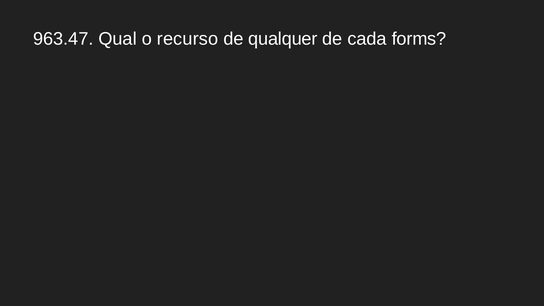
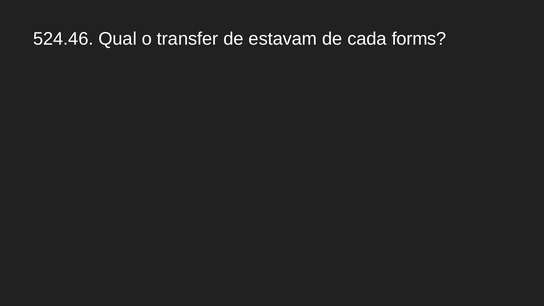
963.47: 963.47 -> 524.46 (63, 39)
recurso: recurso -> transfer (188, 39)
qualquer: qualquer -> estavam (283, 39)
